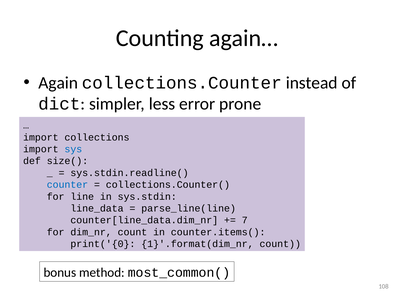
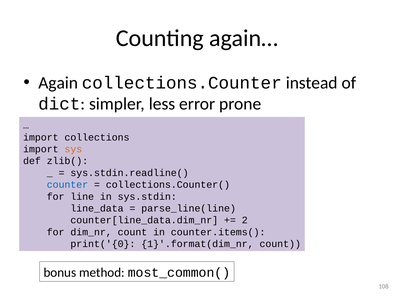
sys colour: blue -> orange (73, 149)
size(: size( -> zlib( (67, 161)
7: 7 -> 2 (245, 220)
